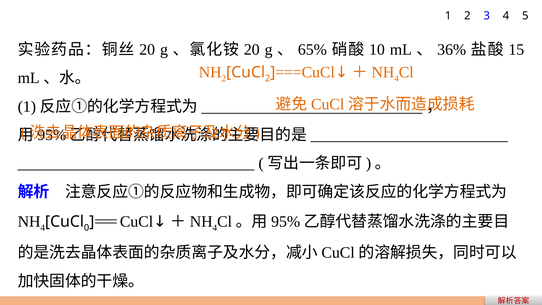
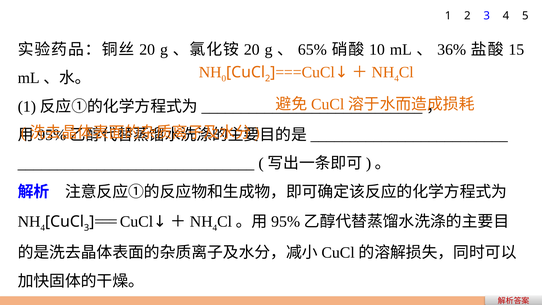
2: 2 -> 0 (224, 78)
0: 0 -> 3 (87, 228)
